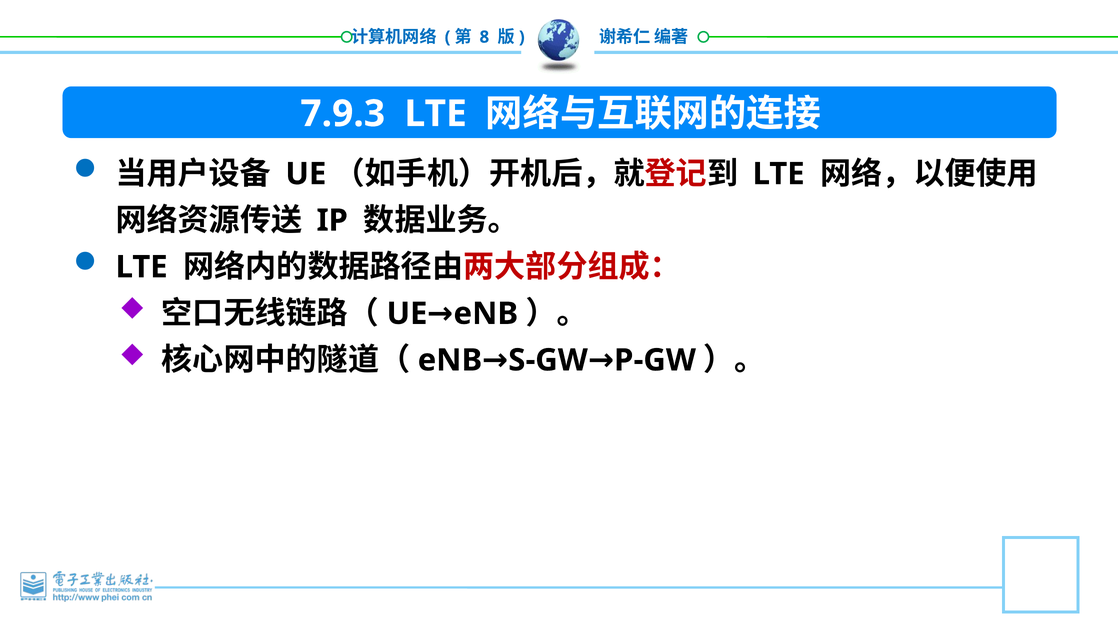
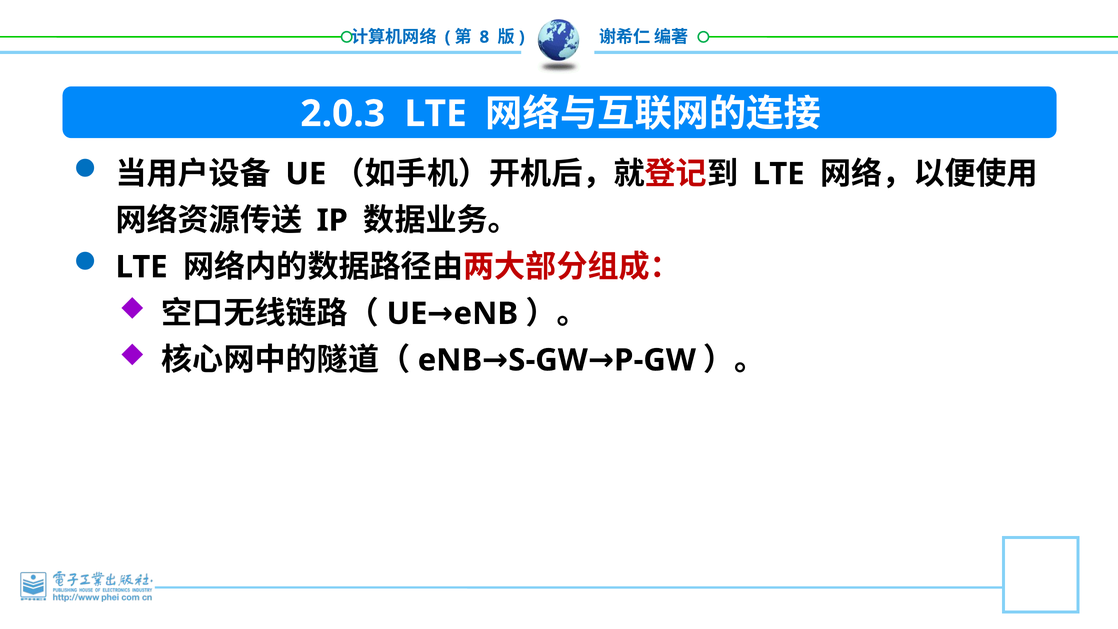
7.9.3: 7.9.3 -> 2.0.3 (343, 114)
